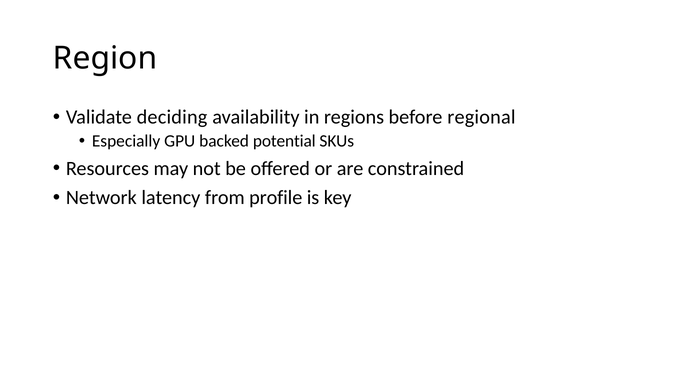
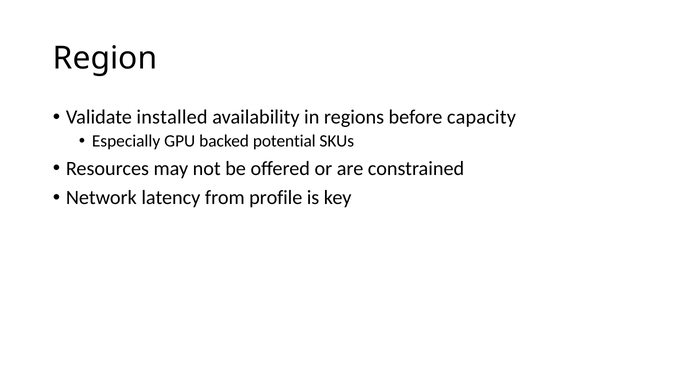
deciding: deciding -> installed (172, 117)
regional: regional -> capacity (481, 117)
